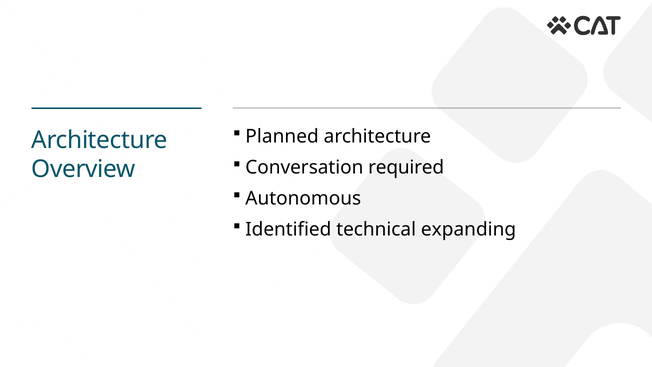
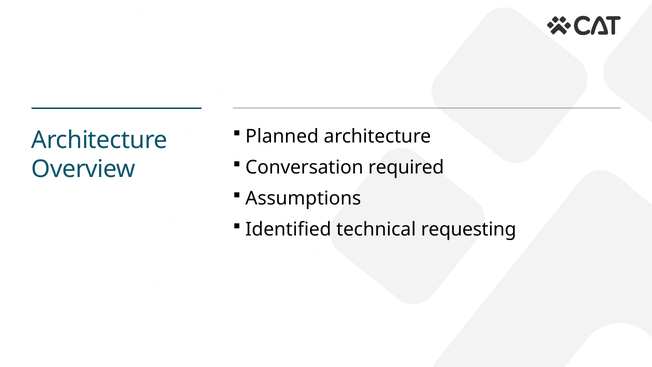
Autonomous: Autonomous -> Assumptions (303, 198)
expanding: expanding -> requesting (469, 229)
